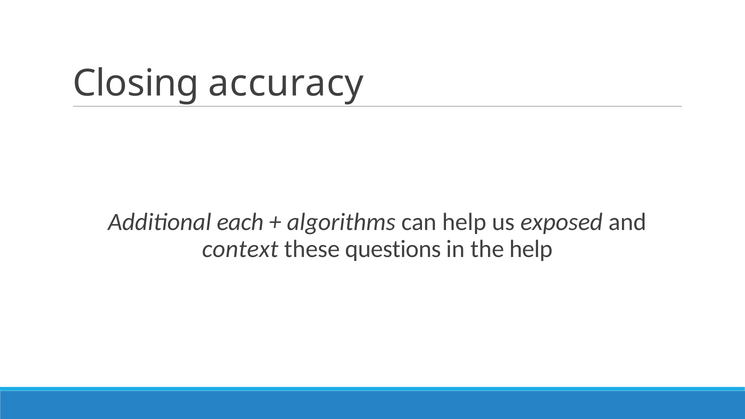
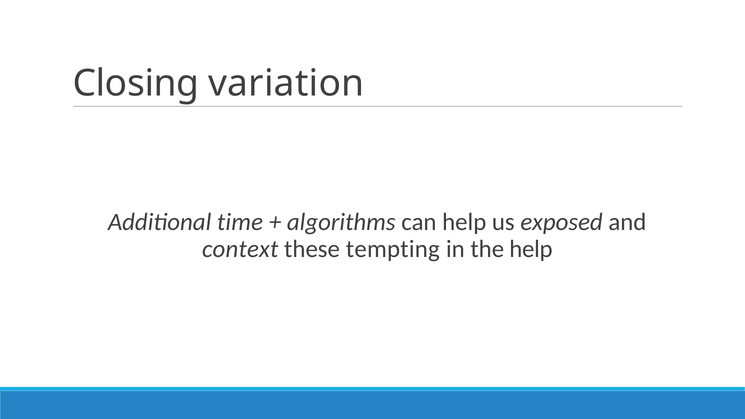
accuracy: accuracy -> variation (286, 83)
each: each -> time (240, 222)
questions: questions -> tempting (393, 249)
